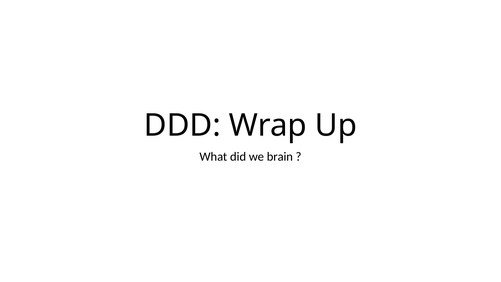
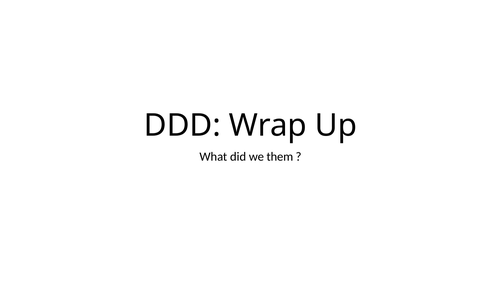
brain: brain -> them (280, 157)
